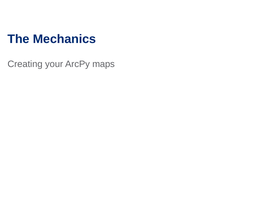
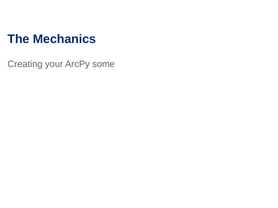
maps: maps -> some (104, 64)
